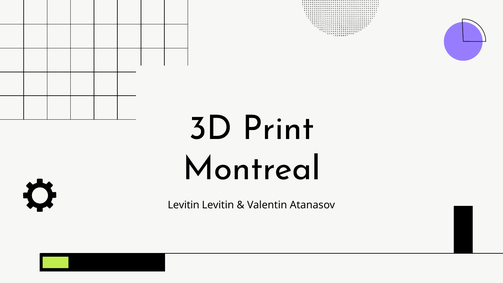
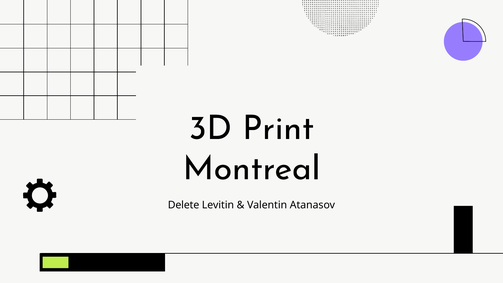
Levitin: Levitin -> Delete (184, 205)
